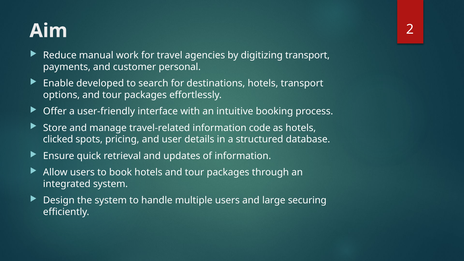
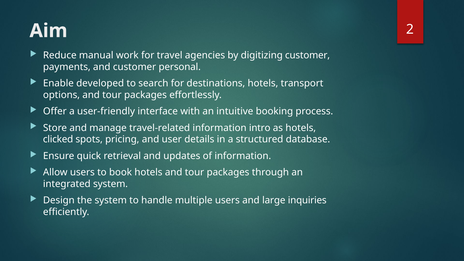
digitizing transport: transport -> customer (308, 55)
code: code -> intro (260, 128)
securing: securing -> inquiries (307, 200)
